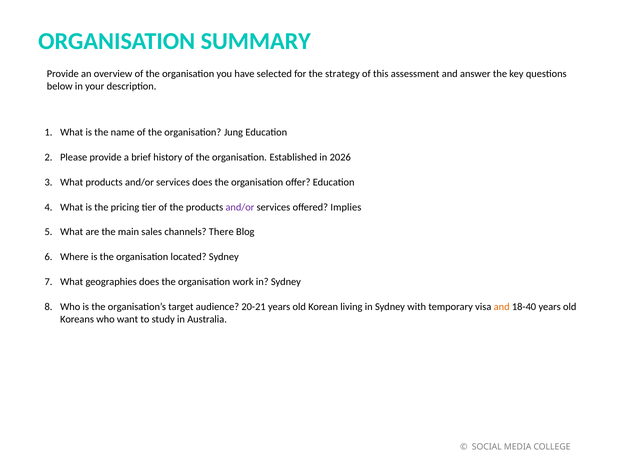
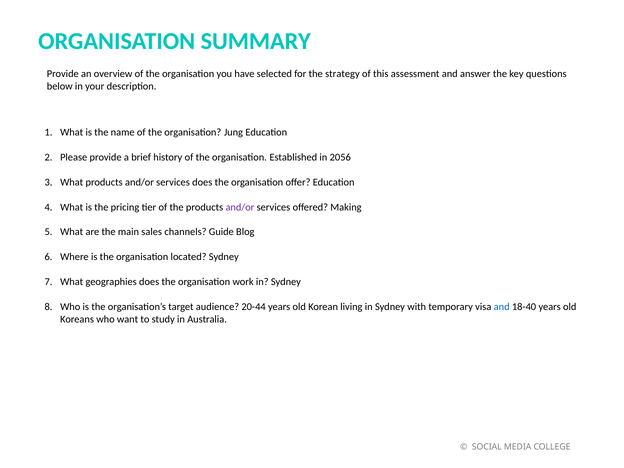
2026: 2026 -> 2056 (340, 157)
Implies: Implies -> Making (346, 207)
There: There -> Guide (221, 232)
20-21: 20-21 -> 20-44 (254, 307)
and colour: orange -> blue (502, 307)
